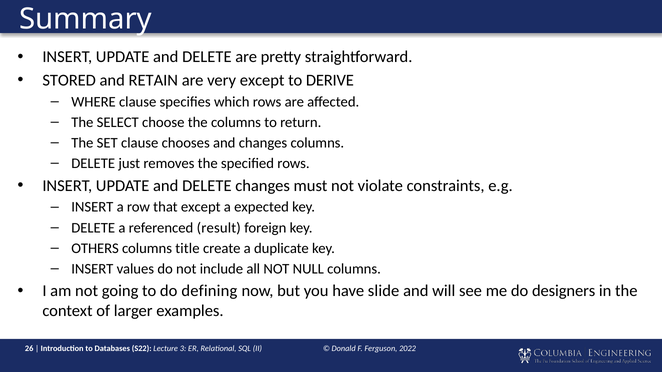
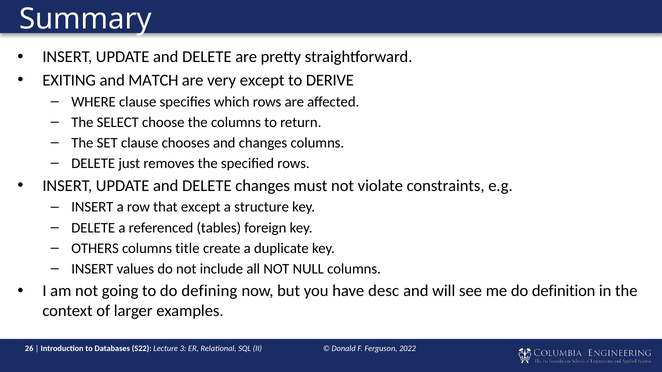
STORED: STORED -> EXITING (69, 80)
RETAIN: RETAIN -> MATCH (153, 80)
expected: expected -> structure (262, 207)
result: result -> tables (219, 228)
slide: slide -> desc (384, 291)
designers: designers -> definition (564, 291)
